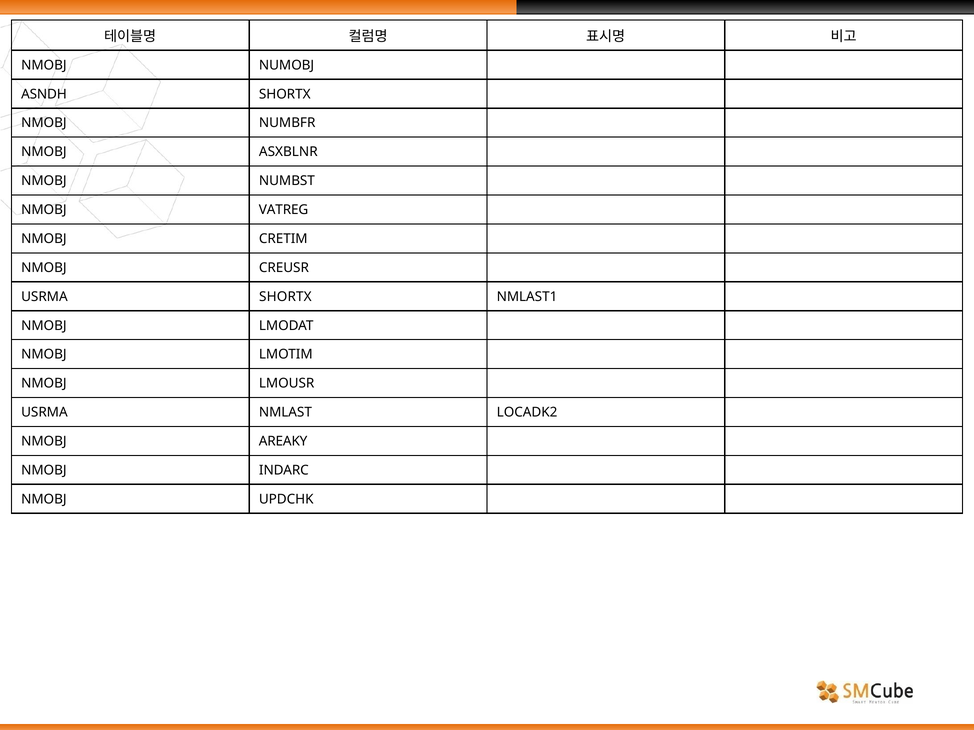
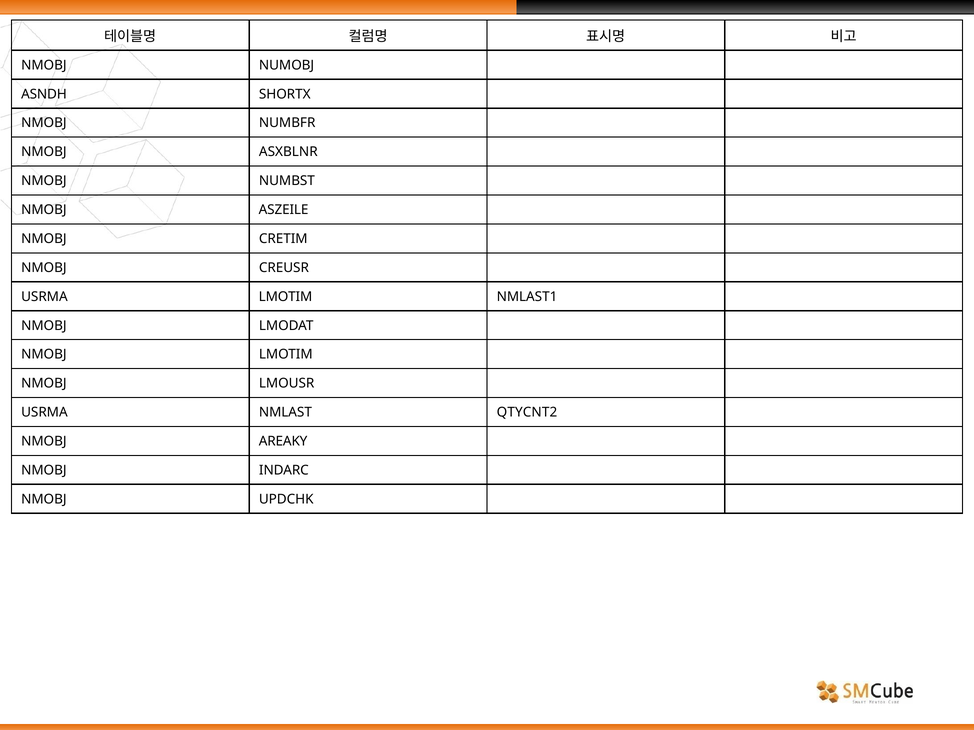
VATREG: VATREG -> ASZEILE (284, 210)
USRMA SHORTX: SHORTX -> LMOTIM (286, 297)
LOCADK2: LOCADK2 -> QTYCNT2 (527, 413)
